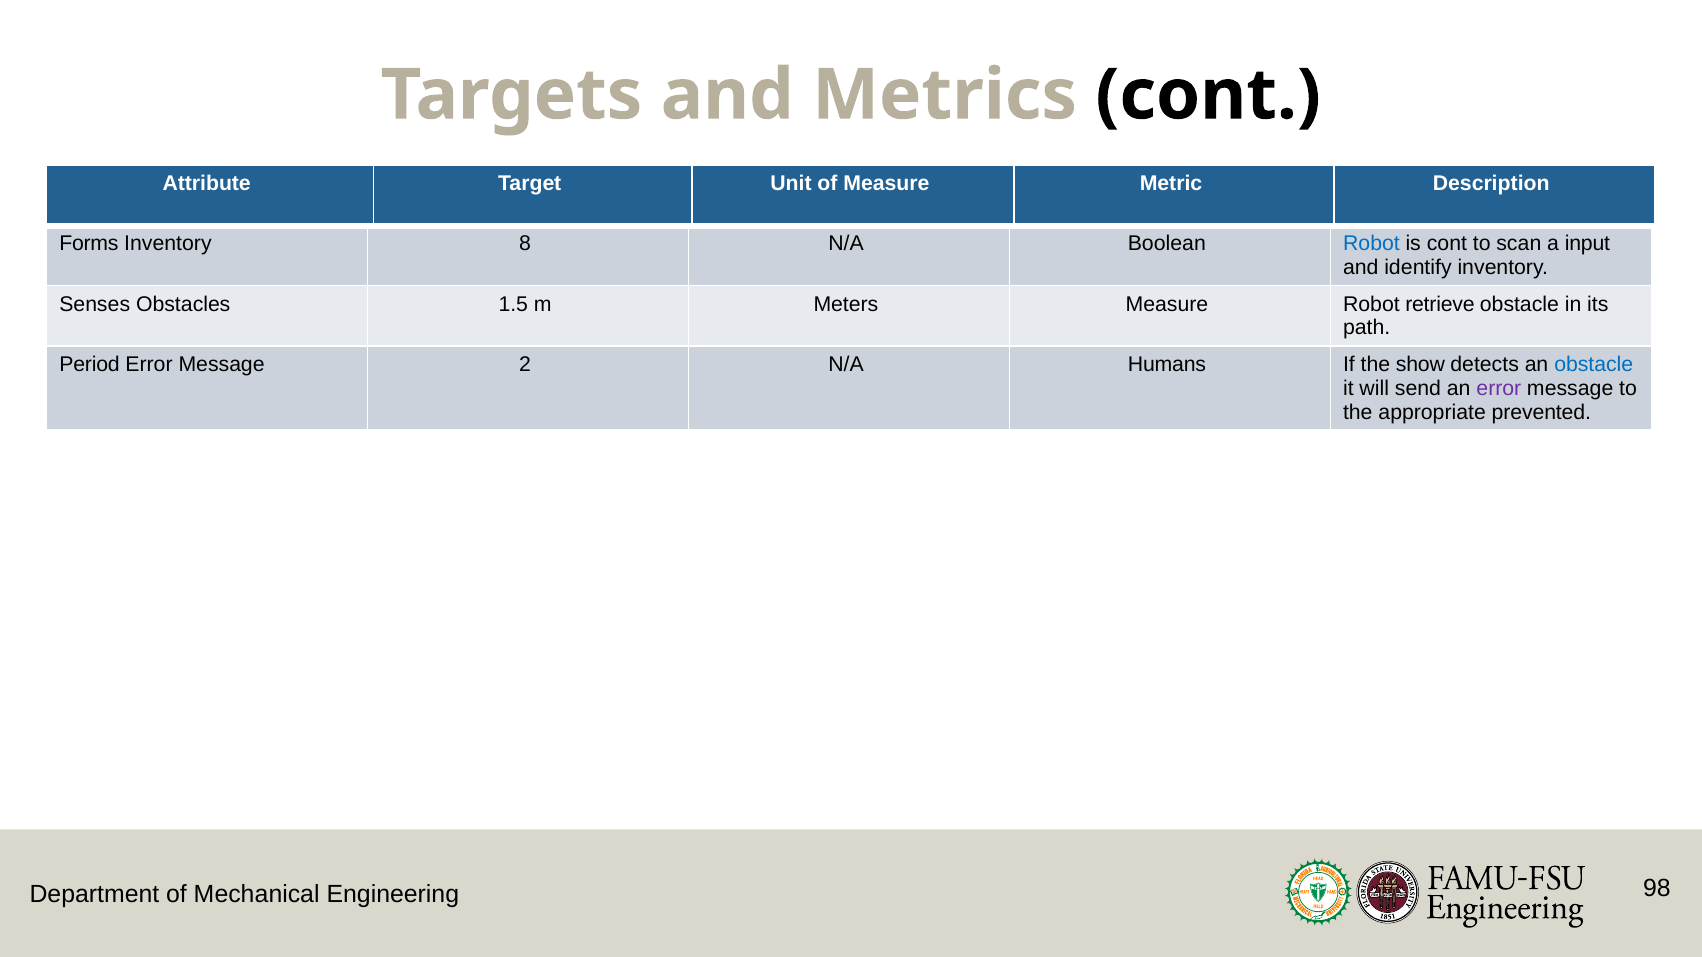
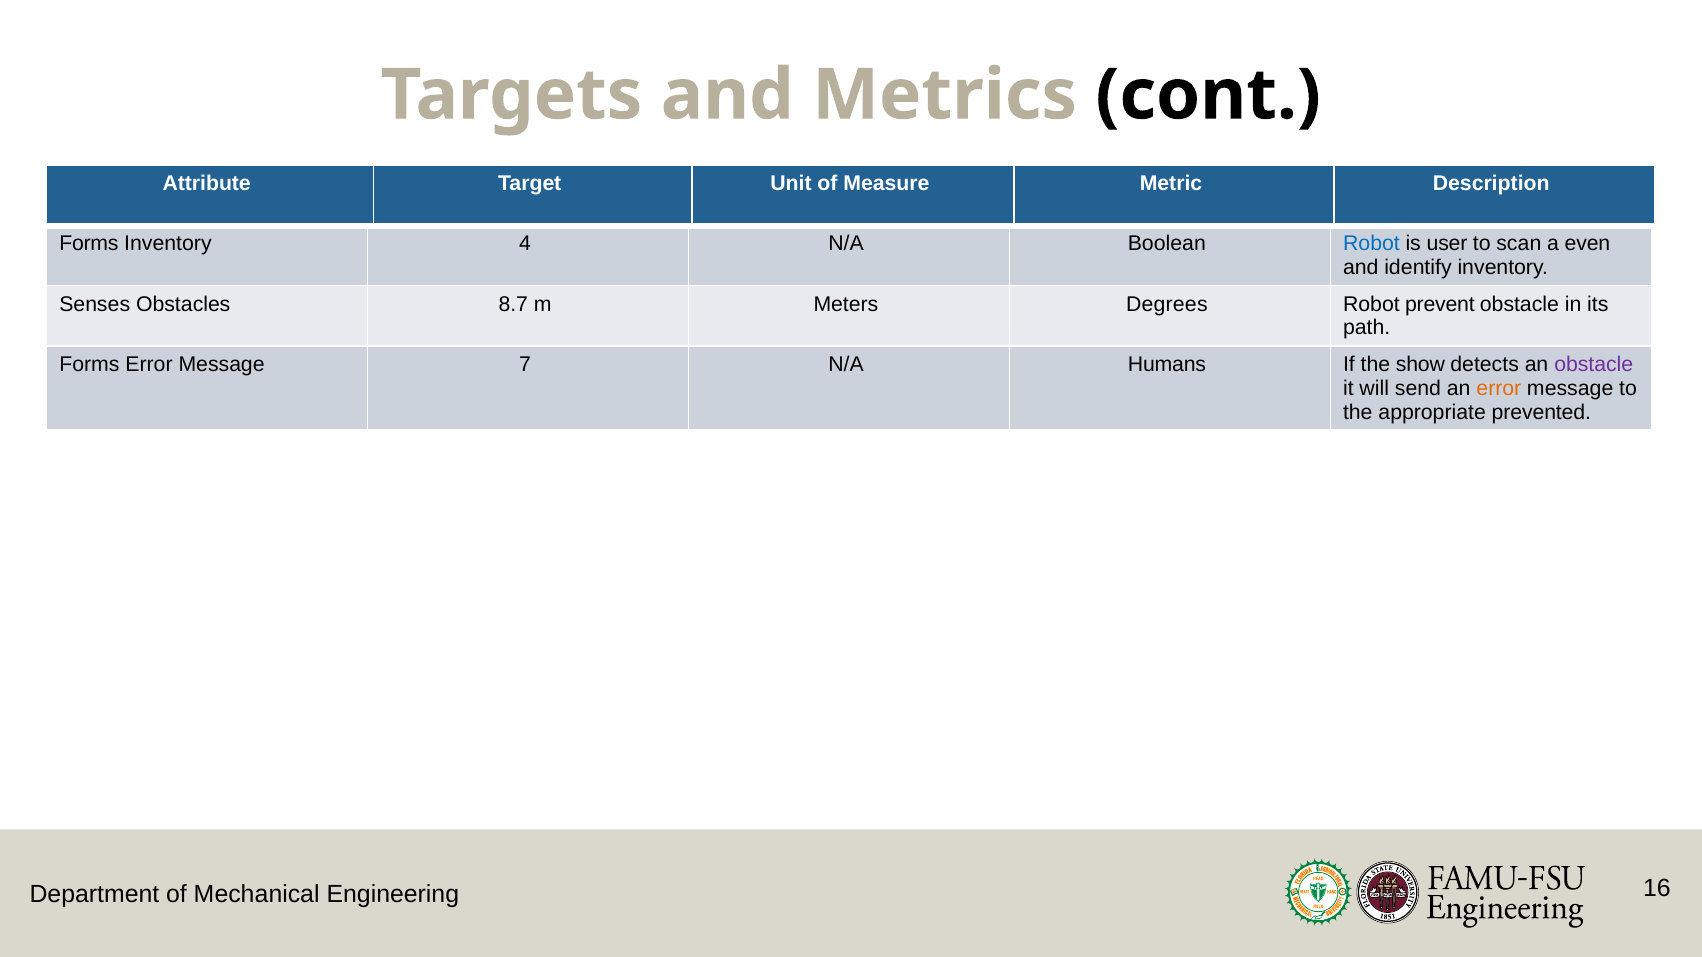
8: 8 -> 4 (525, 244)
is cont: cont -> user (1447, 244)
input: input -> even (1587, 244)
1.5: 1.5 -> 8.7 (513, 304)
Meters Measure: Measure -> Degrees (1167, 304)
retrieve: retrieve -> prevent (1440, 304)
Period: Period -> Forms (89, 365)
2: 2 -> 7 (525, 365)
obstacle colour: blue -> purple (1594, 365)
error colour: purple -> orange (1499, 389)
98: 98 -> 16 (1657, 889)
